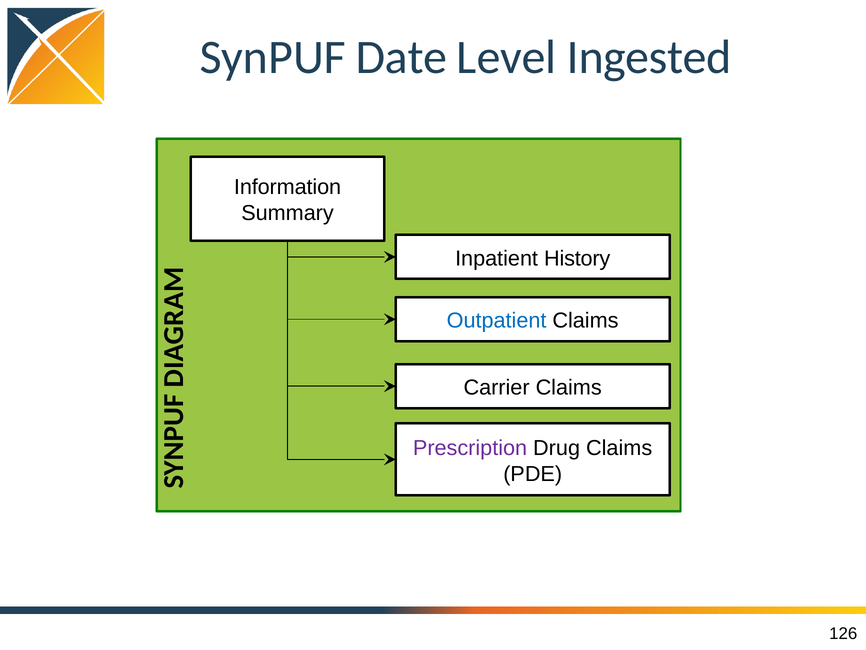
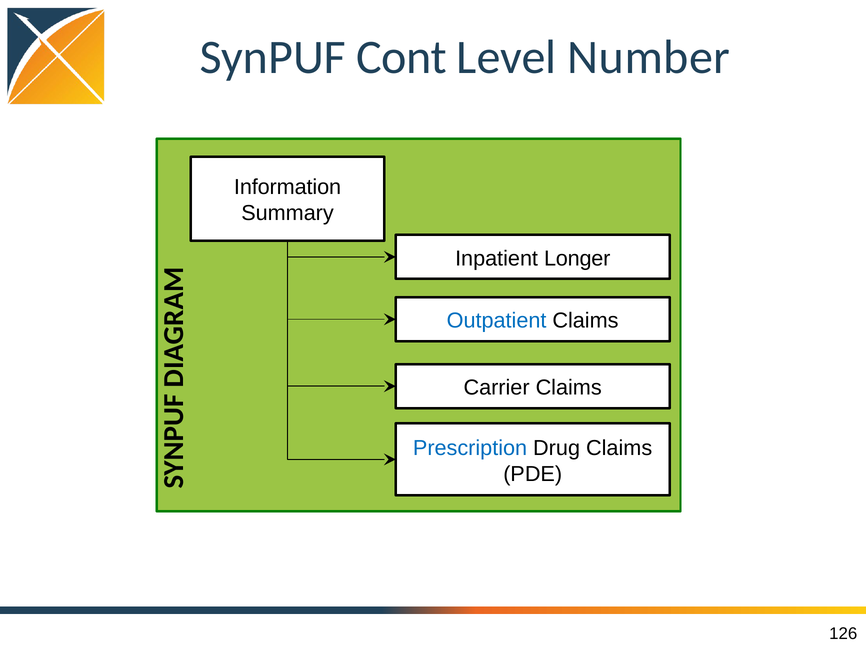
Date: Date -> Cont (401, 57)
Ingested: Ingested -> Number (649, 57)
History: History -> Longer (577, 258)
Prescription colour: purple -> blue (470, 448)
